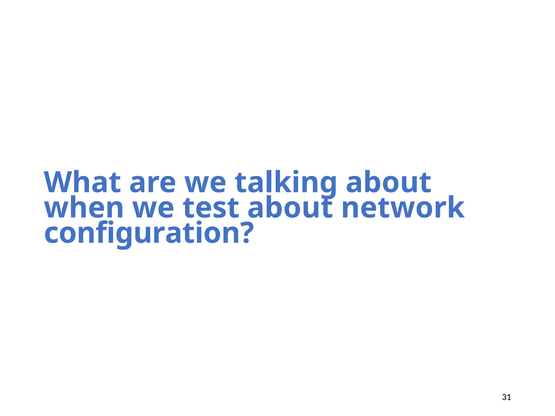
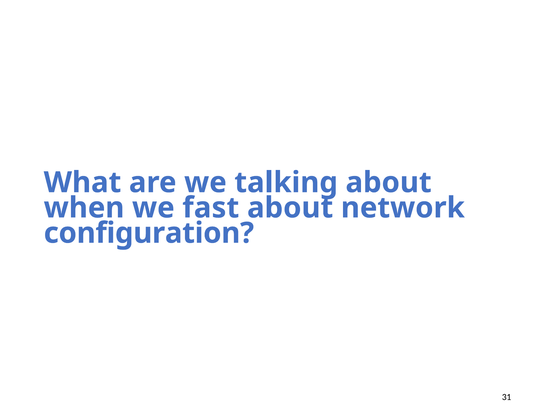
test: test -> fast (211, 208)
